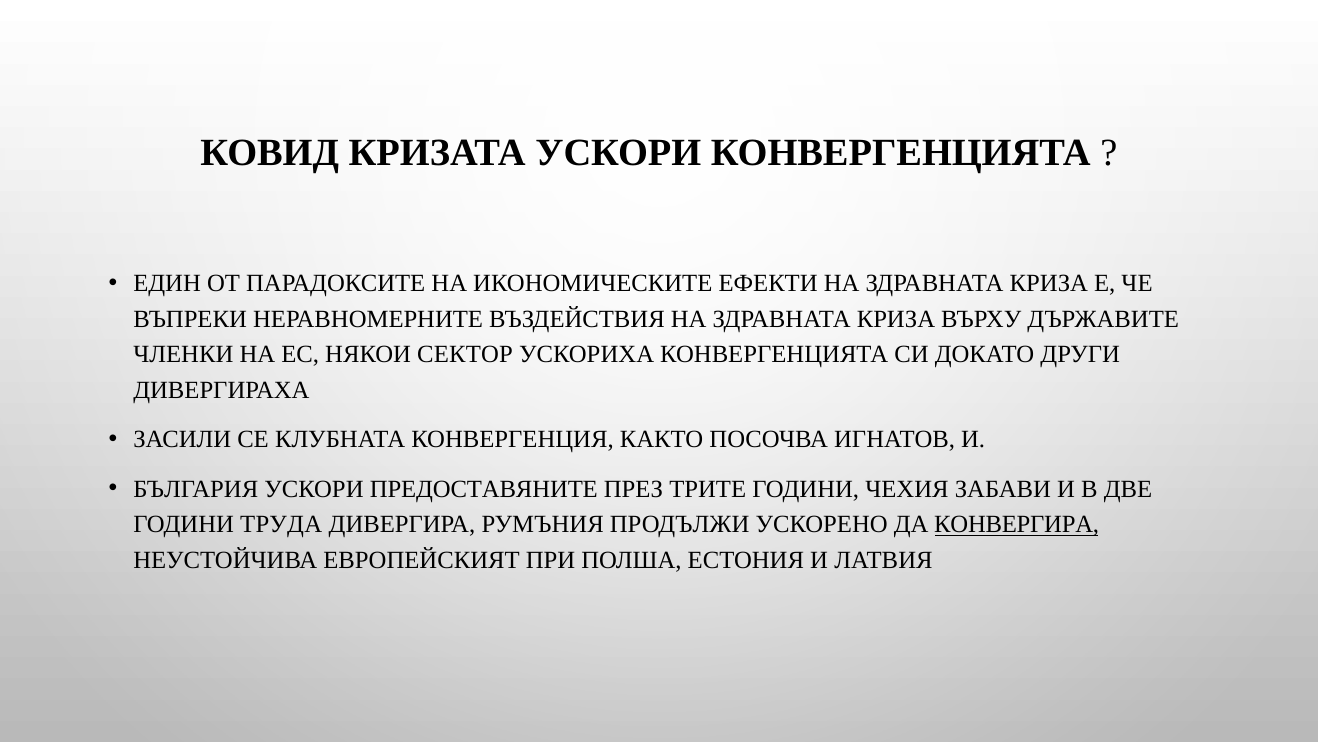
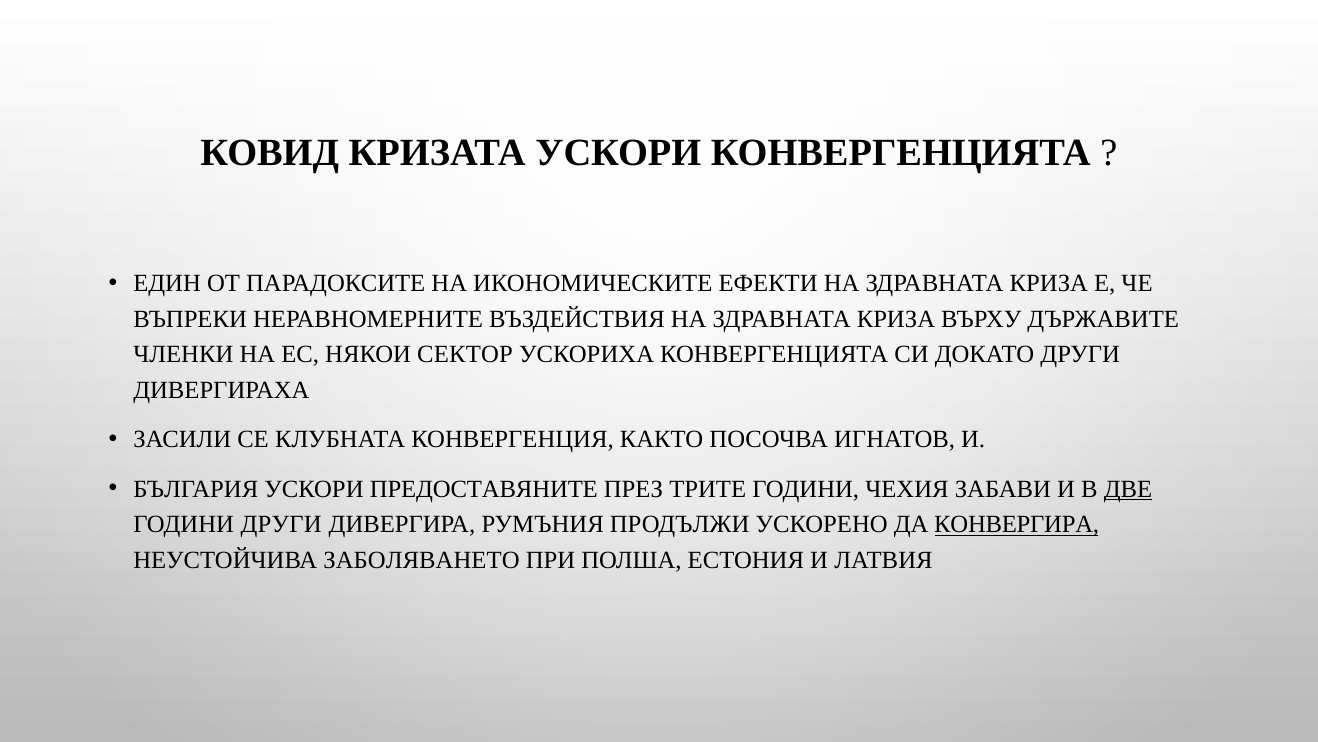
ДВЕ underline: none -> present (1128, 489)
ГОДИНИ ТРУДА: ТРУДА -> ДРУГИ (281, 524)
ЕВРОПЕЙСКИЯТ: ЕВРОПЕЙСКИЯТ -> ЗАБОЛЯВАНЕТО (421, 560)
